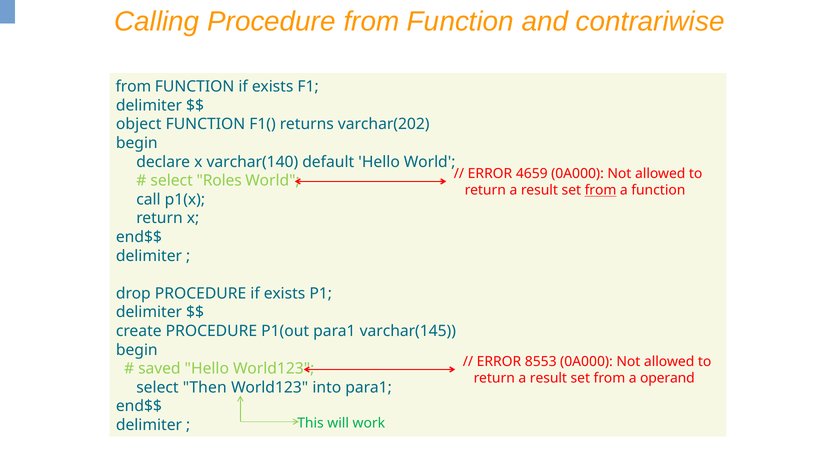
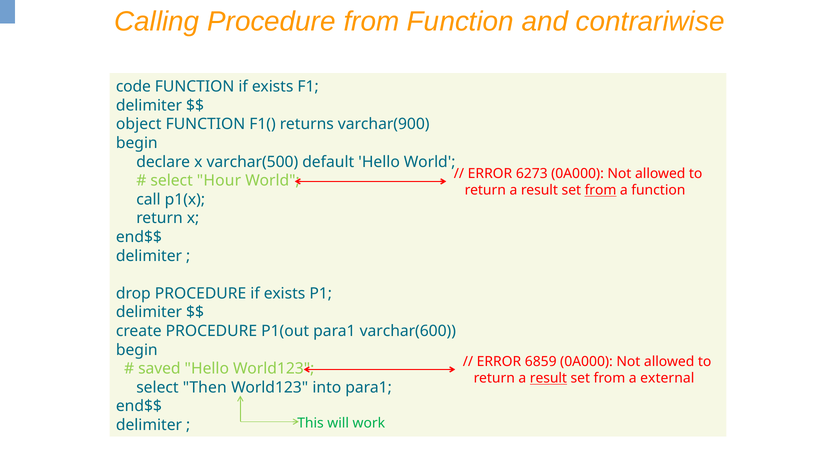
from: from -> code (133, 87)
varchar(202: varchar(202 -> varchar(900 (384, 124)
varchar(140: varchar(140 -> varchar(500 (252, 162)
4659: 4659 -> 6273 (532, 174)
Roles: Roles -> Hour (219, 181)
varchar(145: varchar(145 -> varchar(600 (408, 331)
8553: 8553 -> 6859 (541, 362)
result underline: none -> present (548, 379)
operand: operand -> external (667, 379)
